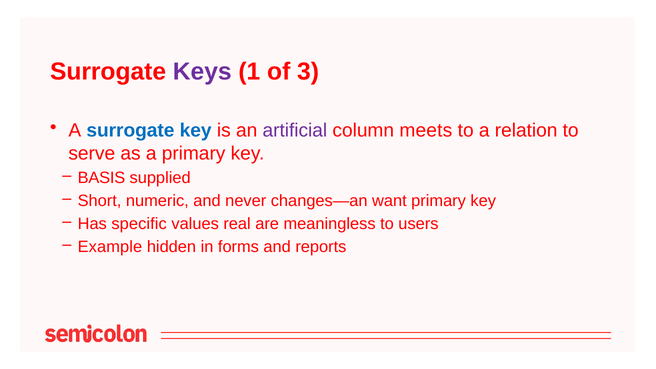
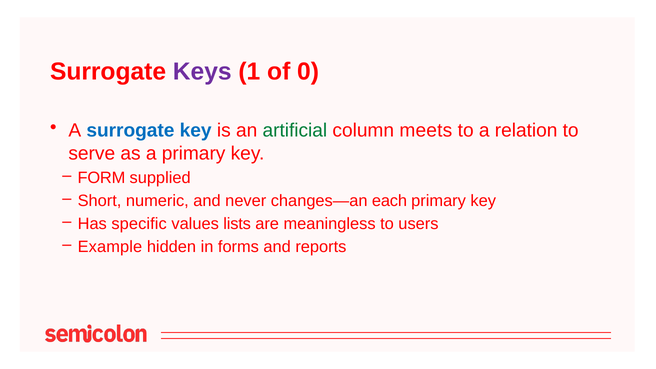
3: 3 -> 0 (308, 72)
artificial colour: purple -> green (295, 131)
BASIS: BASIS -> FORM (101, 178)
want: want -> each (389, 201)
real: real -> lists (237, 224)
